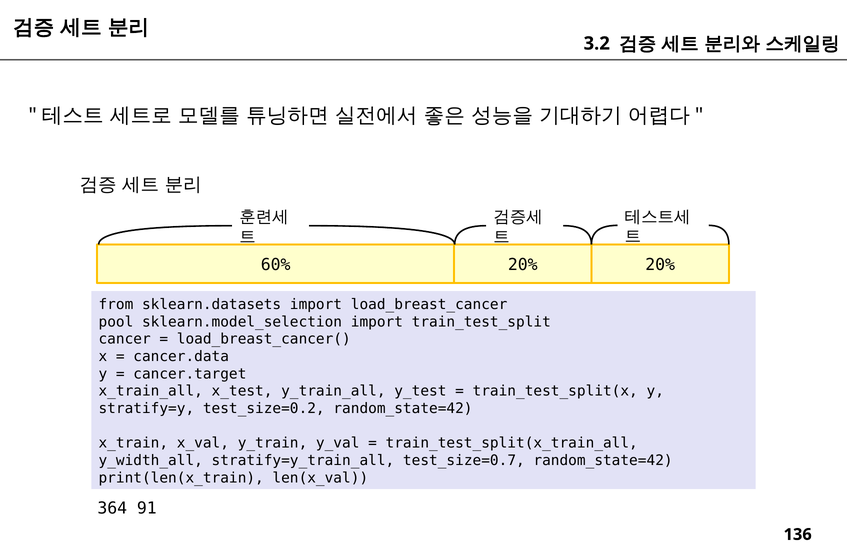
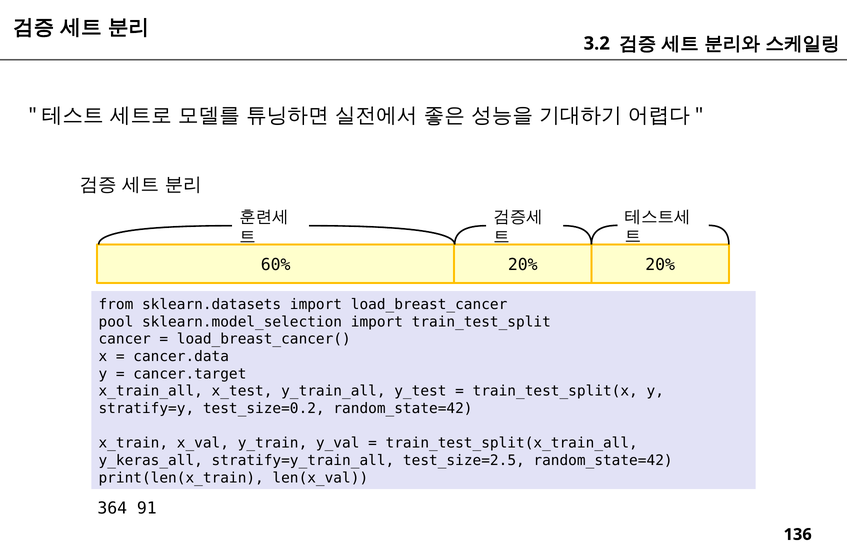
y_width_all: y_width_all -> y_keras_all (151, 460)
test_size=0.7: test_size=0.7 -> test_size=2.5 (464, 460)
